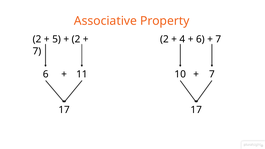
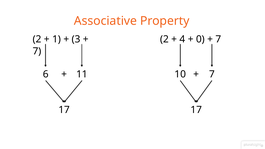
5: 5 -> 1 (57, 39)
2: 2 -> 3 (76, 39)
6: 6 -> 0 (200, 39)
